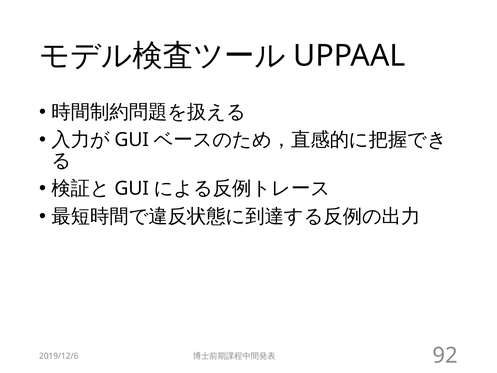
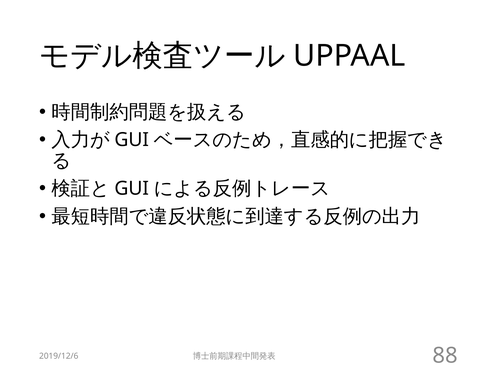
92: 92 -> 88 (445, 355)
